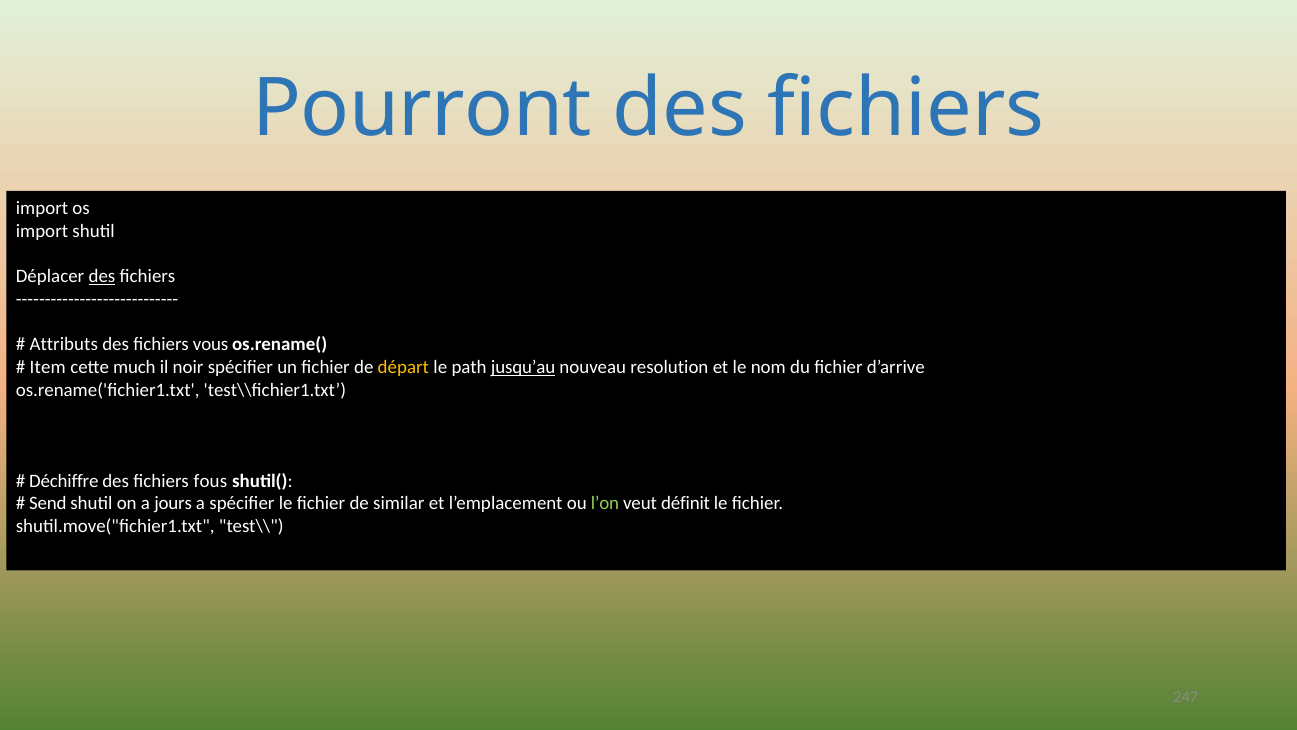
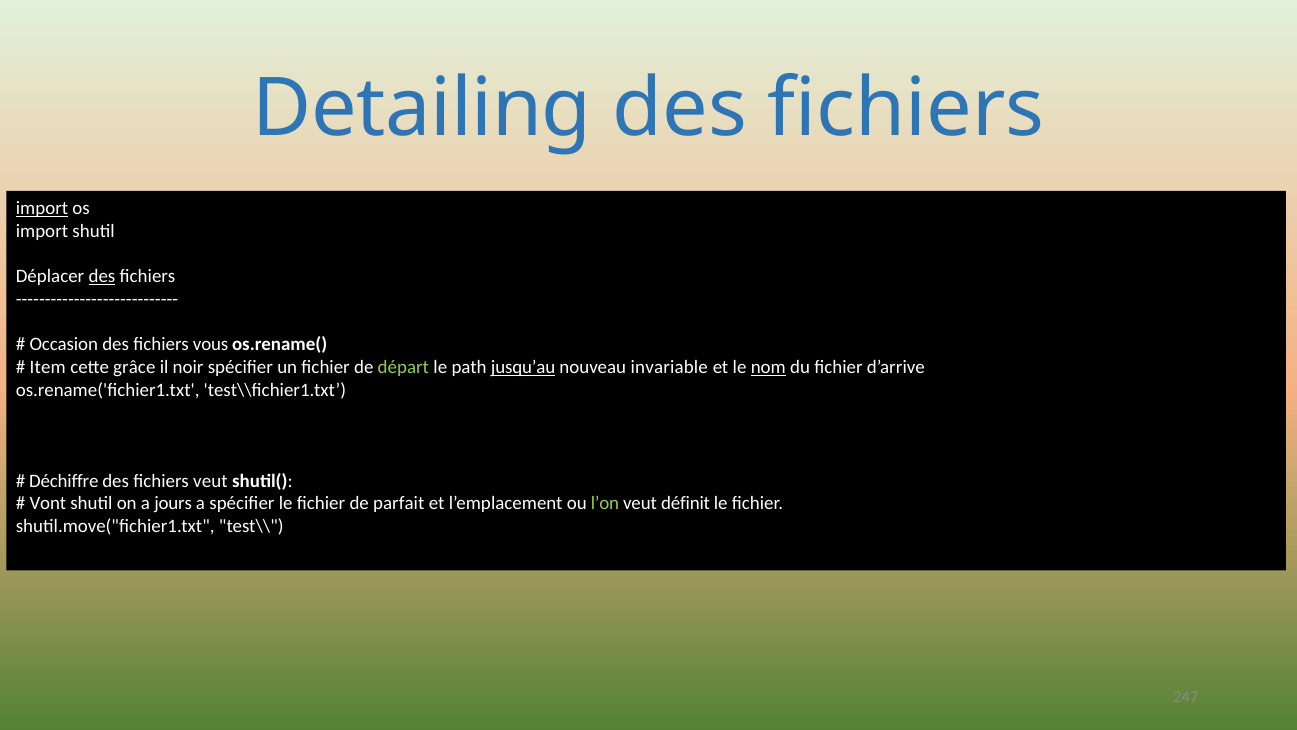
Pourront: Pourront -> Detailing (422, 109)
import underline: none -> present (42, 208)
Attributs: Attributs -> Occasion (64, 344)
much: much -> grâce (134, 367)
départ colour: yellow -> light green (403, 367)
resolution: resolution -> invariable (669, 367)
nom underline: none -> present (768, 367)
fichiers fous: fous -> veut (210, 481)
Send: Send -> Vont (48, 503)
similar: similar -> parfait (399, 503)
